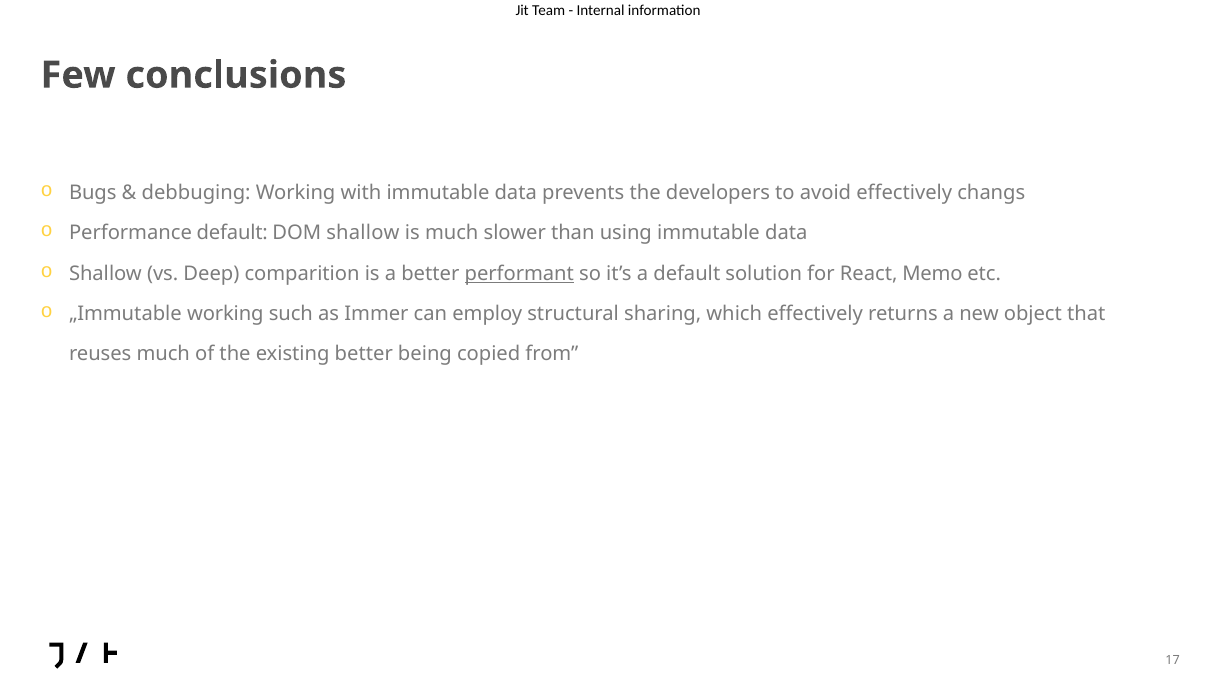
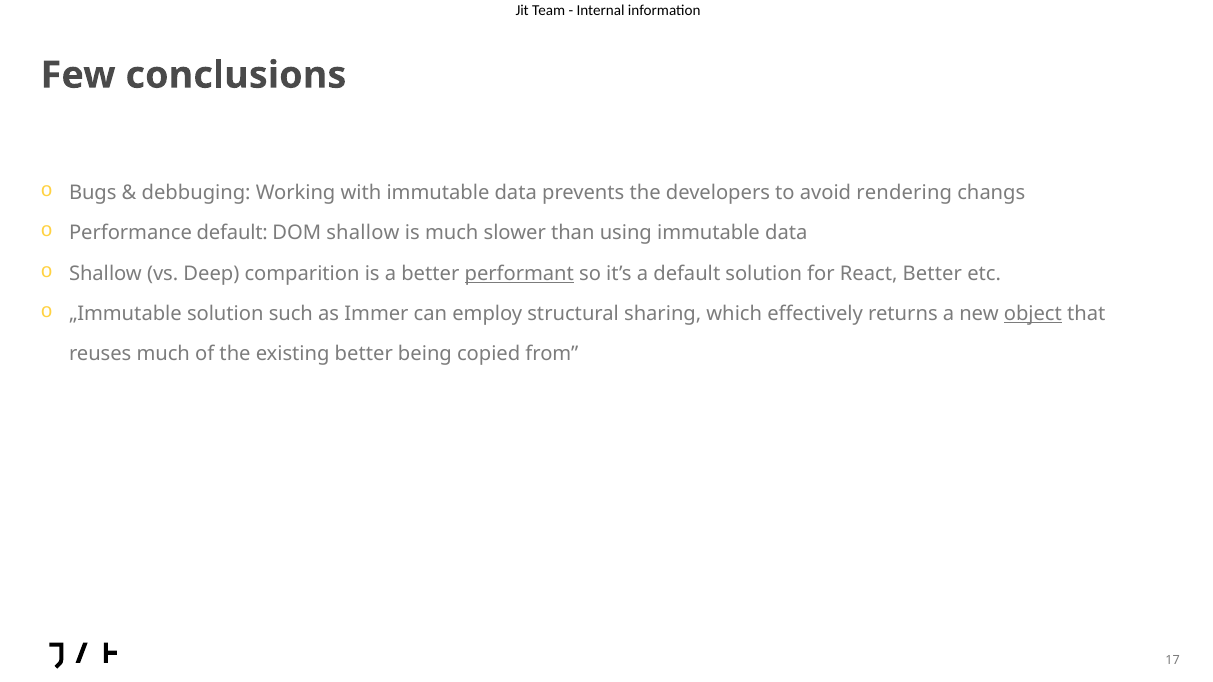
avoid effectively: effectively -> rendering (904, 193)
React Memo: Memo -> Better (932, 274)
„Immutable working: working -> solution (225, 314)
object underline: none -> present (1033, 314)
